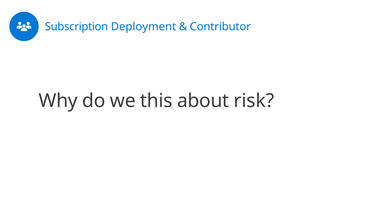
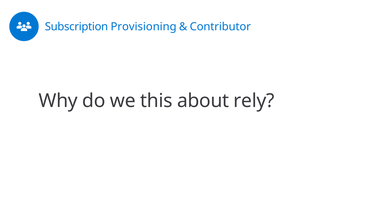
Deployment: Deployment -> Provisioning (144, 27)
risk: risk -> rely (254, 101)
